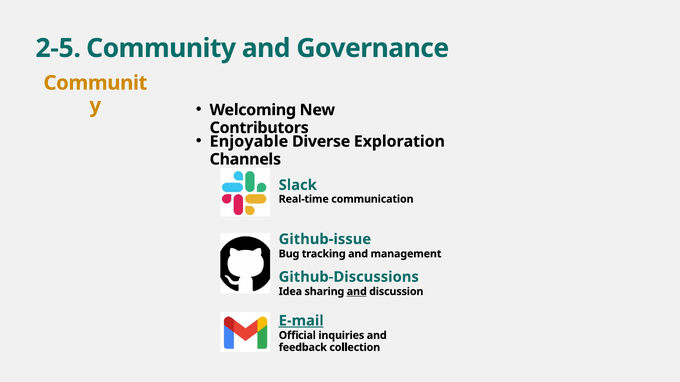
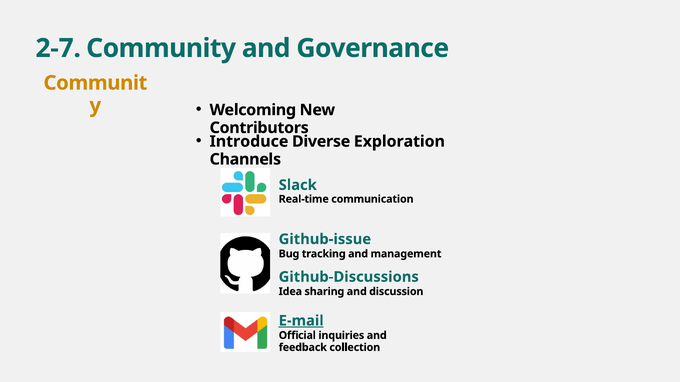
2-5: 2-5 -> 2-7 (58, 48)
Enjoyable: Enjoyable -> Introduce (249, 142)
and underline: present -> none (357, 292)
